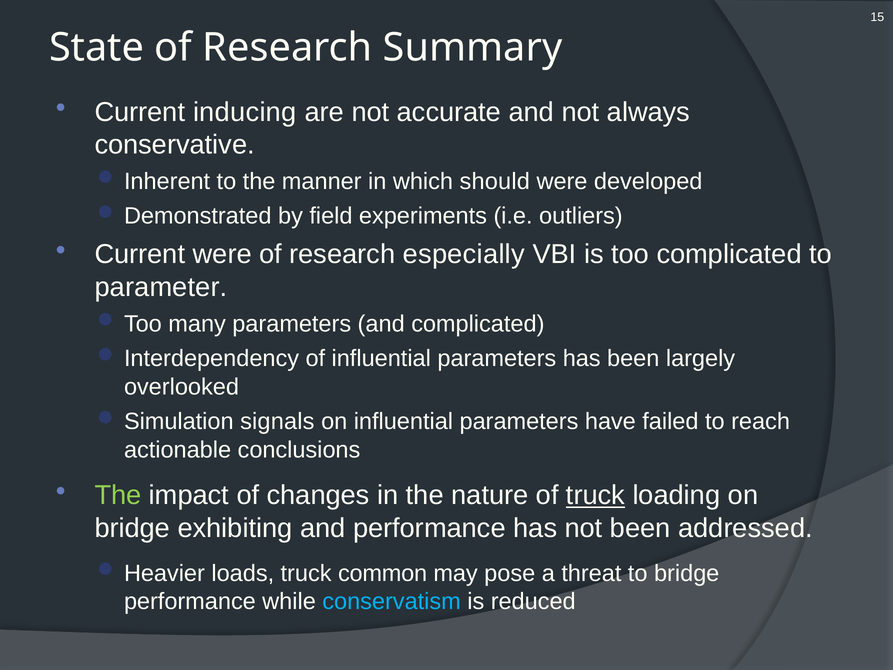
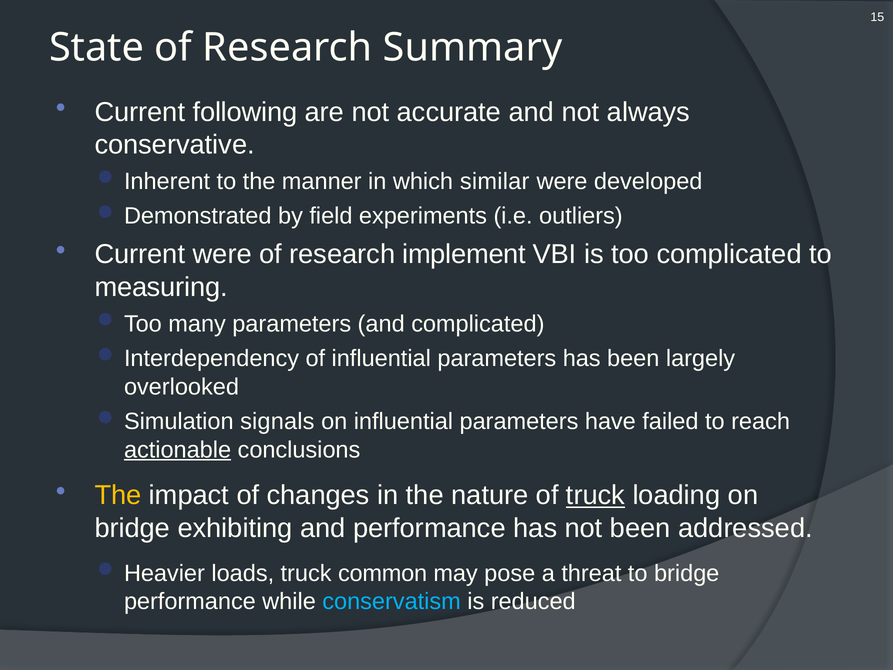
inducing: inducing -> following (245, 112)
should: should -> similar (495, 181)
especially: especially -> implement (464, 254)
parameter: parameter -> measuring (161, 287)
actionable underline: none -> present (178, 450)
The colour: light green -> yellow (118, 495)
